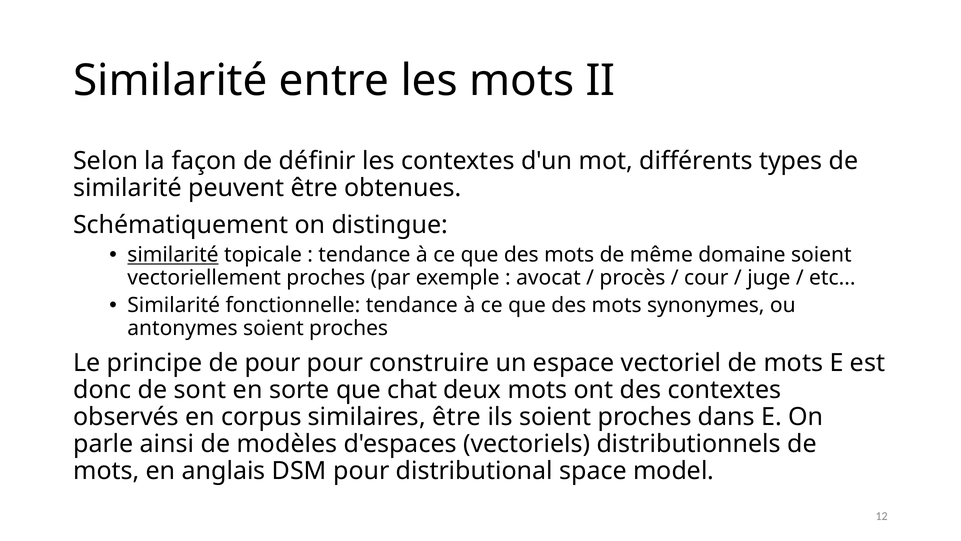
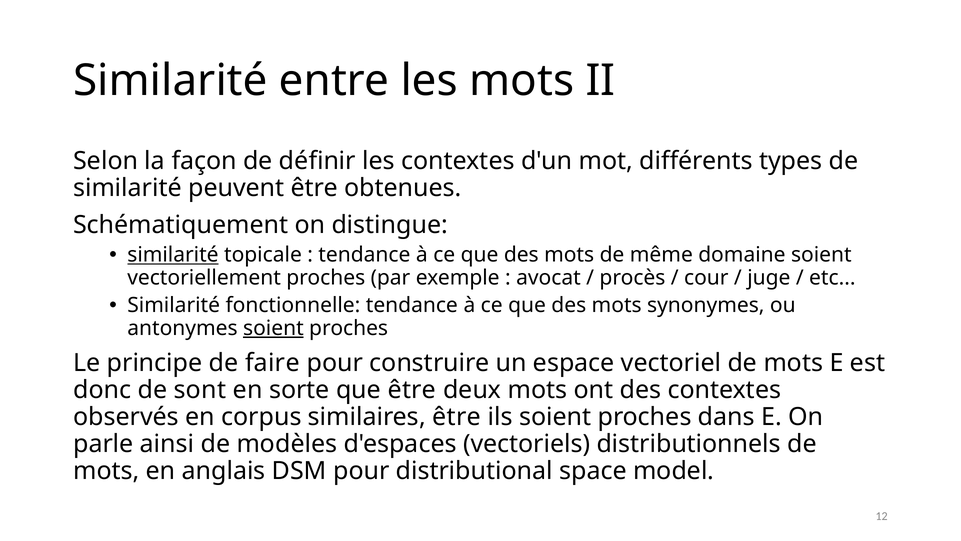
soient underline: none -> present (273, 328)
de pour: pour -> faire (272, 363)
que chat: chat -> être (412, 390)
